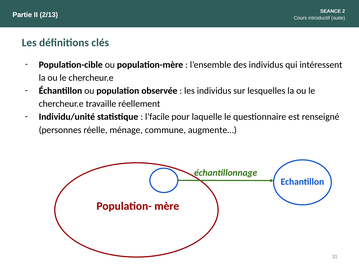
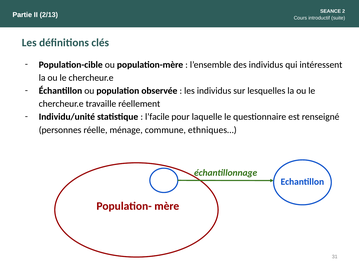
augmente…: augmente… -> ethniques… (212, 130)
